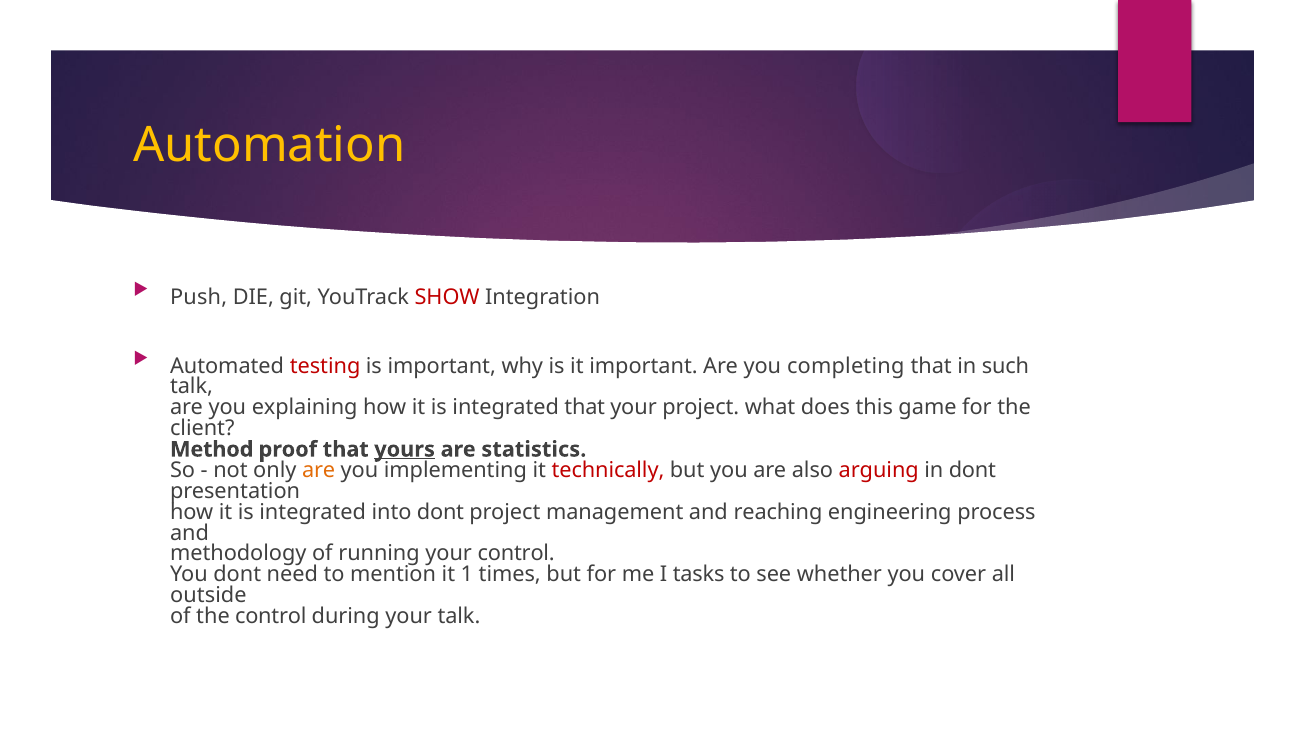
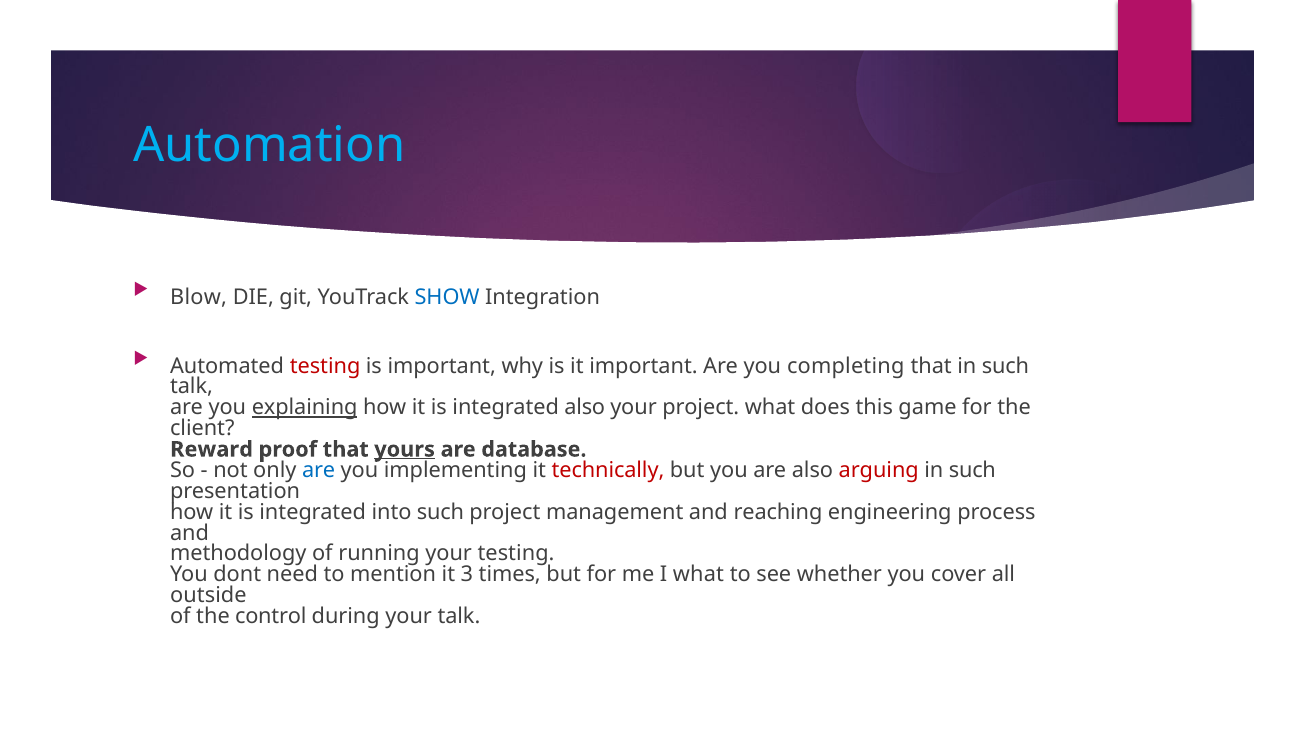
Automation colour: yellow -> light blue (269, 146)
Push: Push -> Blow (199, 297)
SHOW colour: red -> blue (447, 297)
explaining underline: none -> present (305, 408)
integrated that: that -> also (585, 408)
Method: Method -> Reward (212, 450)
statistics: statistics -> database (534, 450)
are colour: orange -> blue (319, 471)
dont: dont -> such (972, 471)
into dont: dont -> such (441, 512)
your control: control -> testing (516, 554)
1: 1 -> 3 (467, 575)
I tasks: tasks -> what (698, 575)
